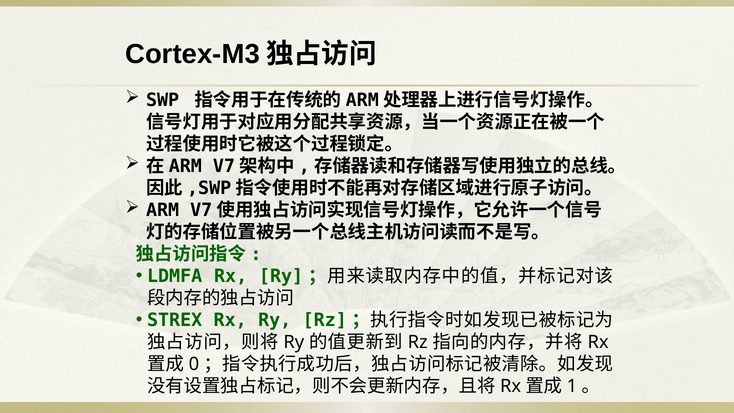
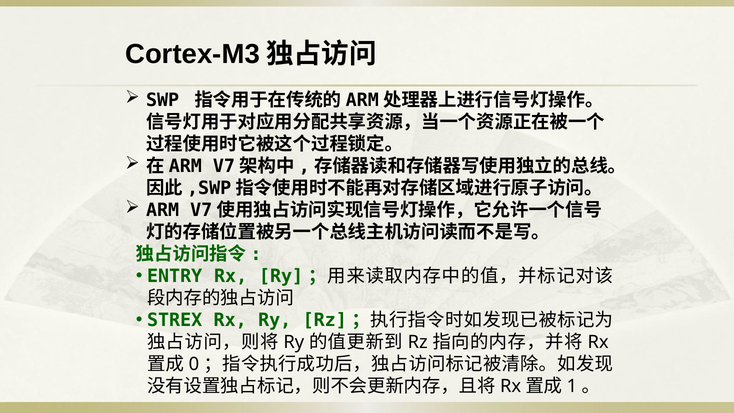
LDMFA: LDMFA -> ENTRY (175, 276)
